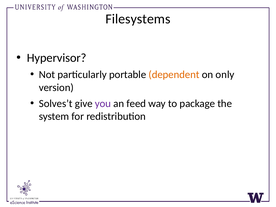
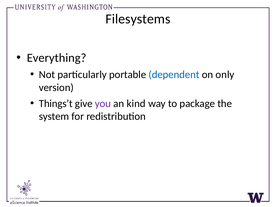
Hypervisor: Hypervisor -> Everything (57, 58)
dependent colour: orange -> blue (174, 75)
Solves’t: Solves’t -> Things’t (56, 103)
feed: feed -> kind (136, 103)
